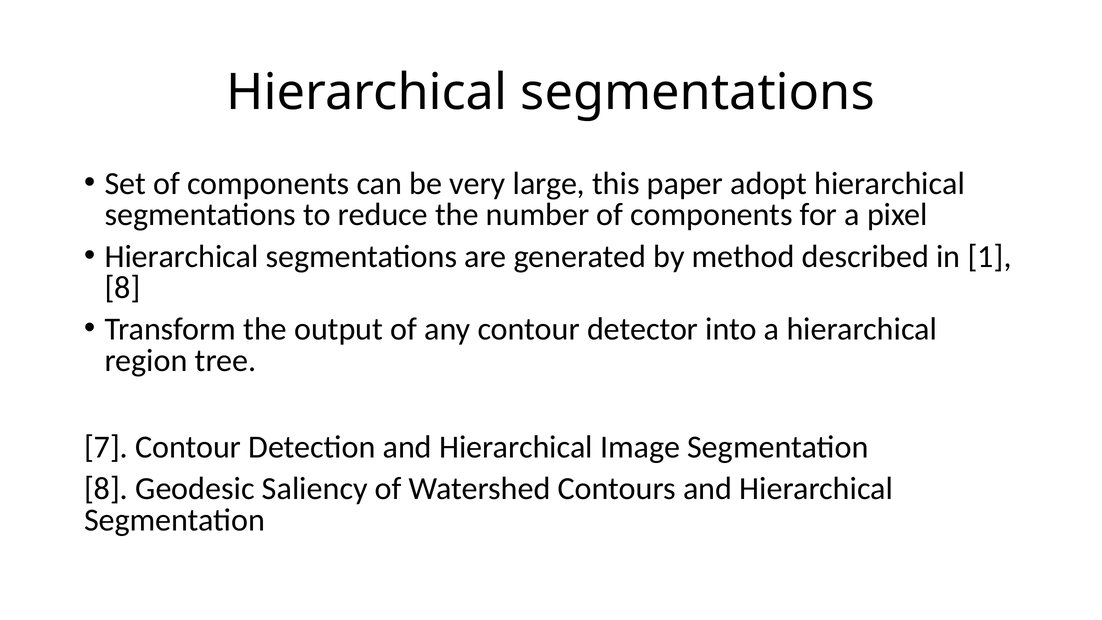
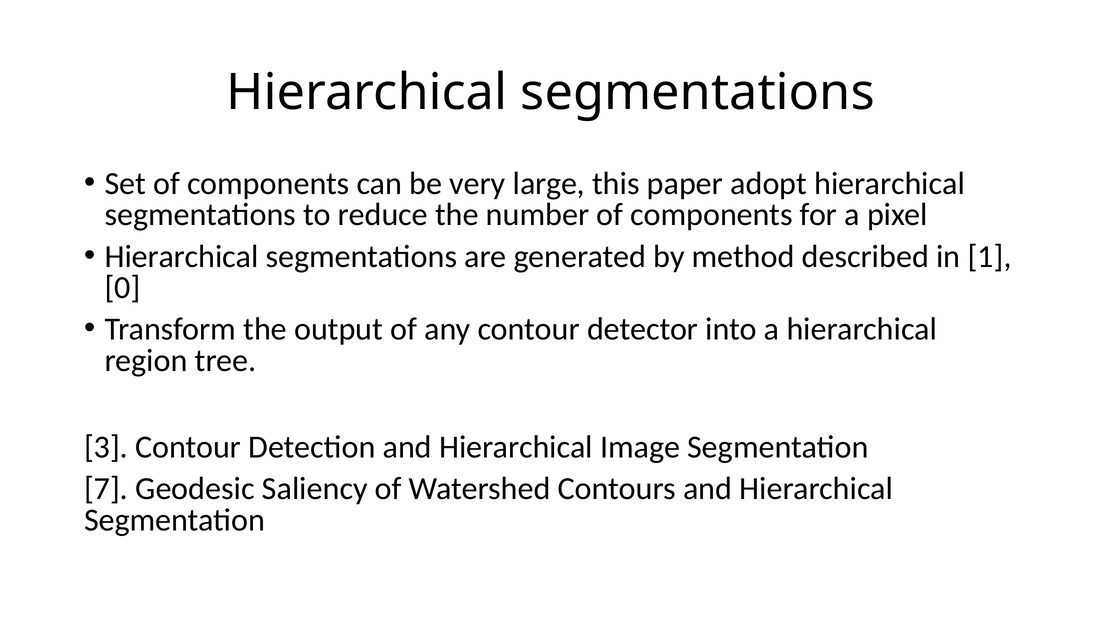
8: 8 -> 0 (123, 288)
7: 7 -> 3 (106, 447)
8: 8 -> 7 (106, 489)
